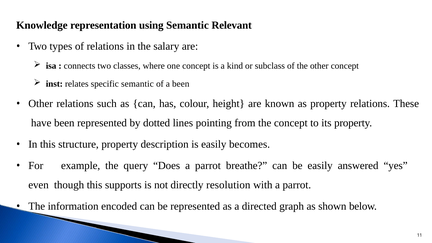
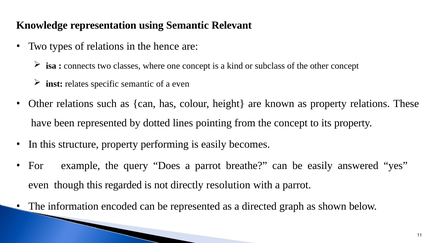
salary: salary -> hence (166, 46)
a been: been -> even (181, 84)
description: description -> performing (165, 144)
supports: supports -> regarded (123, 185)
